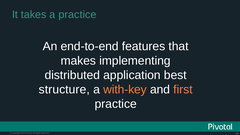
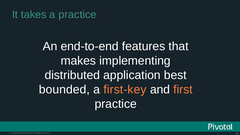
structure: structure -> bounded (64, 90)
with-key: with-key -> first-key (125, 90)
